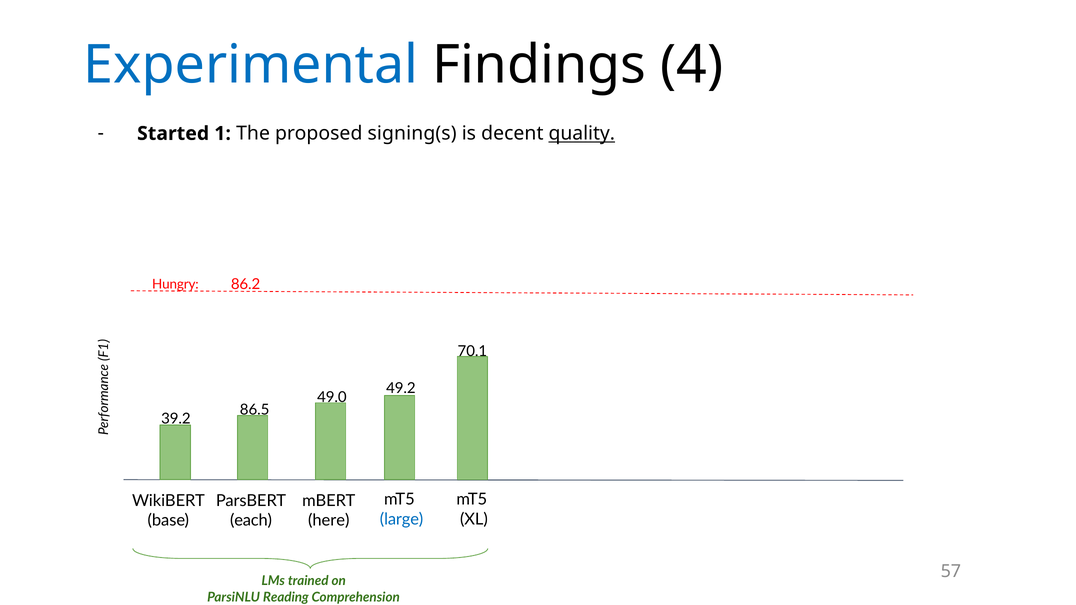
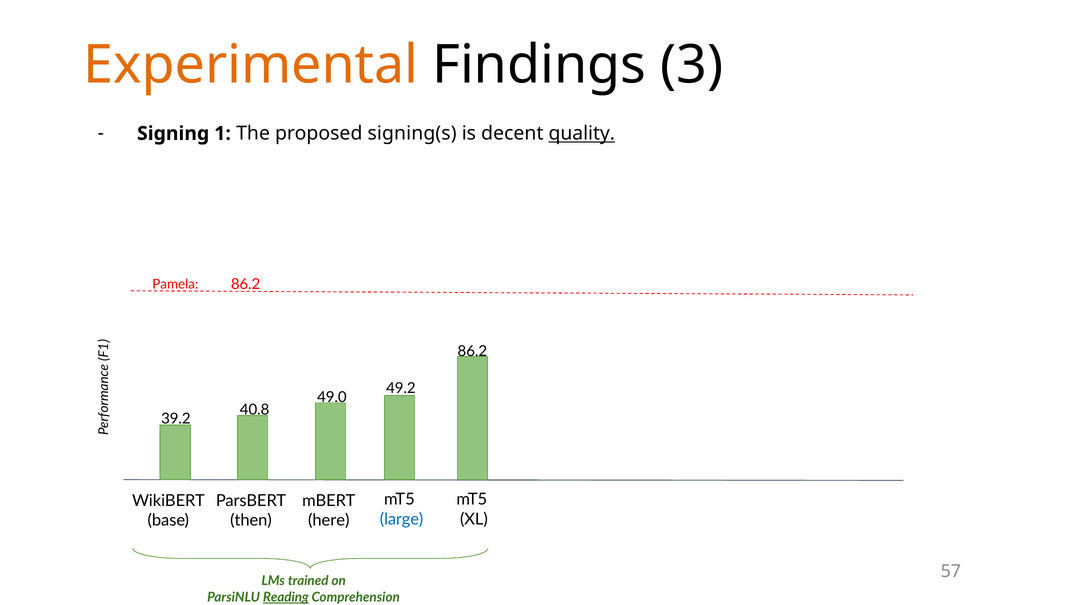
Experimental colour: blue -> orange (251, 65)
4: 4 -> 3 (692, 65)
Started: Started -> Signing (173, 134)
Hungry: Hungry -> Pamela (175, 284)
70.1: 70.1 -> 86.2 (472, 351)
86.5: 86.5 -> 40.8 (255, 410)
each: each -> then (251, 521)
Reading underline: none -> present (286, 597)
